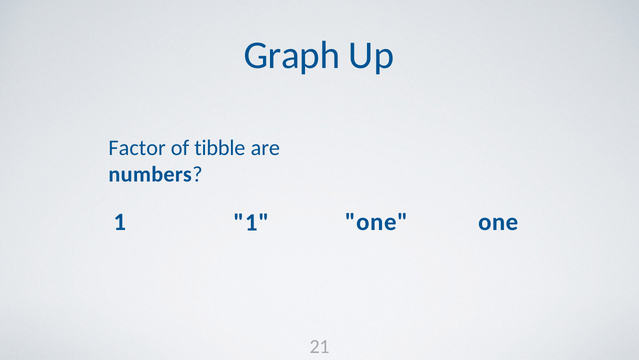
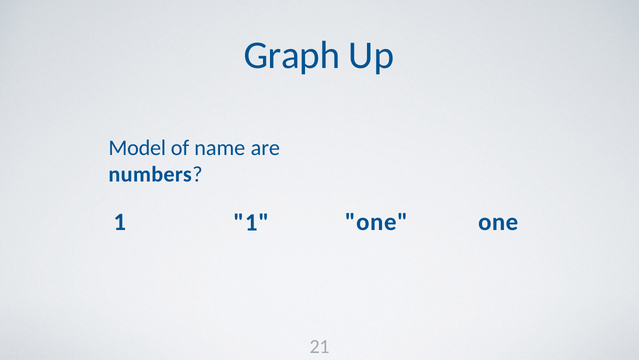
Factor: Factor -> Model (137, 148)
tibble: tibble -> name (220, 148)
